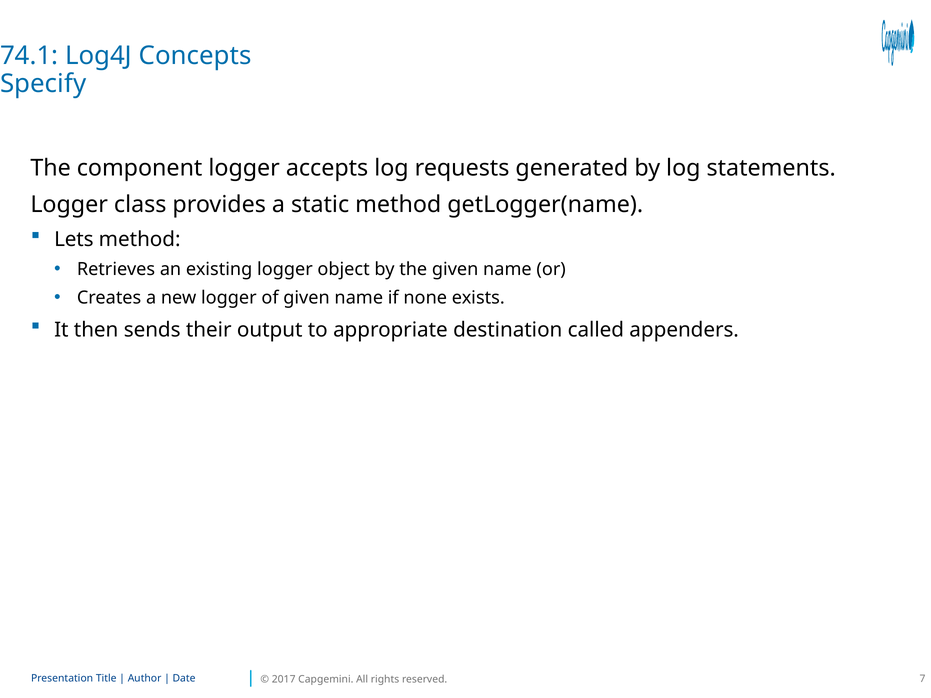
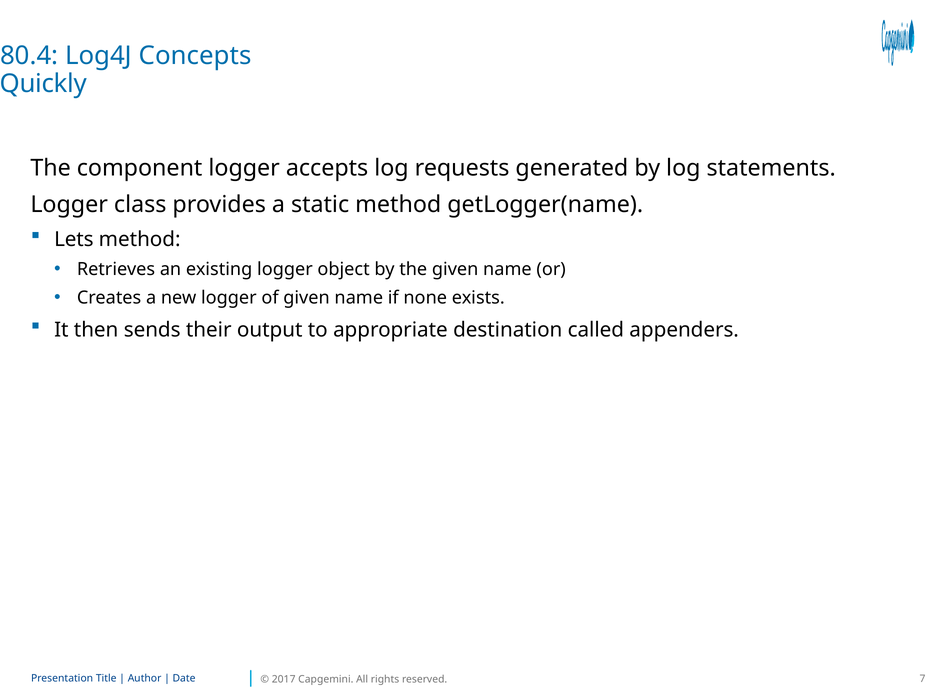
74.1: 74.1 -> 80.4 (29, 56)
Specify: Specify -> Quickly (43, 84)
